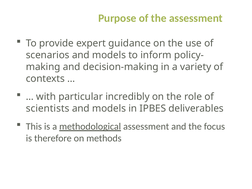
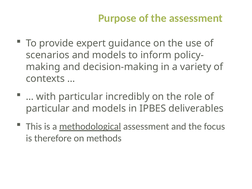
scientists: scientists -> particular (48, 108)
